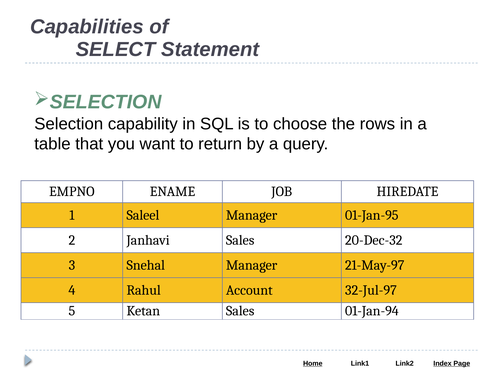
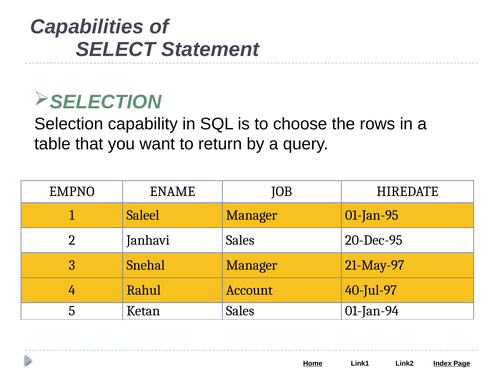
20-Dec-32: 20-Dec-32 -> 20-Dec-95 (374, 240)
32-Jul-97: 32-Jul-97 -> 40-Jul-97 (371, 289)
